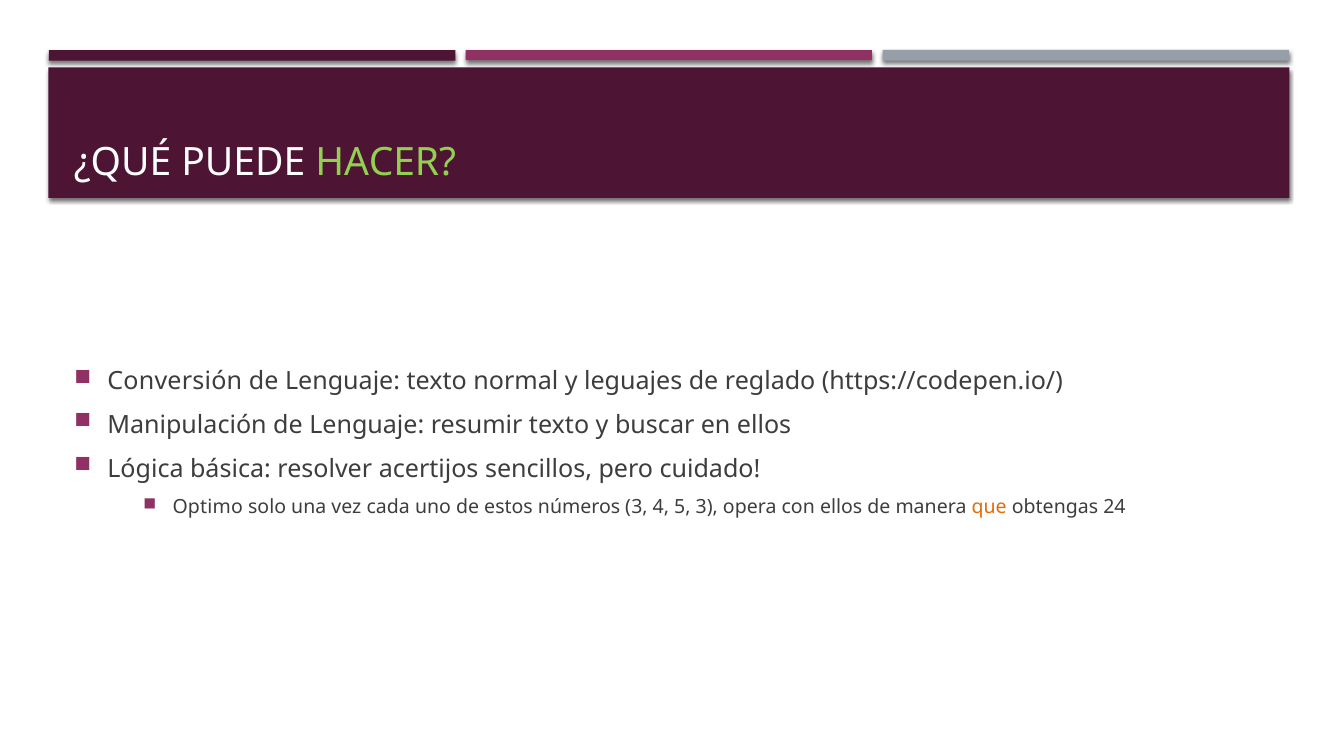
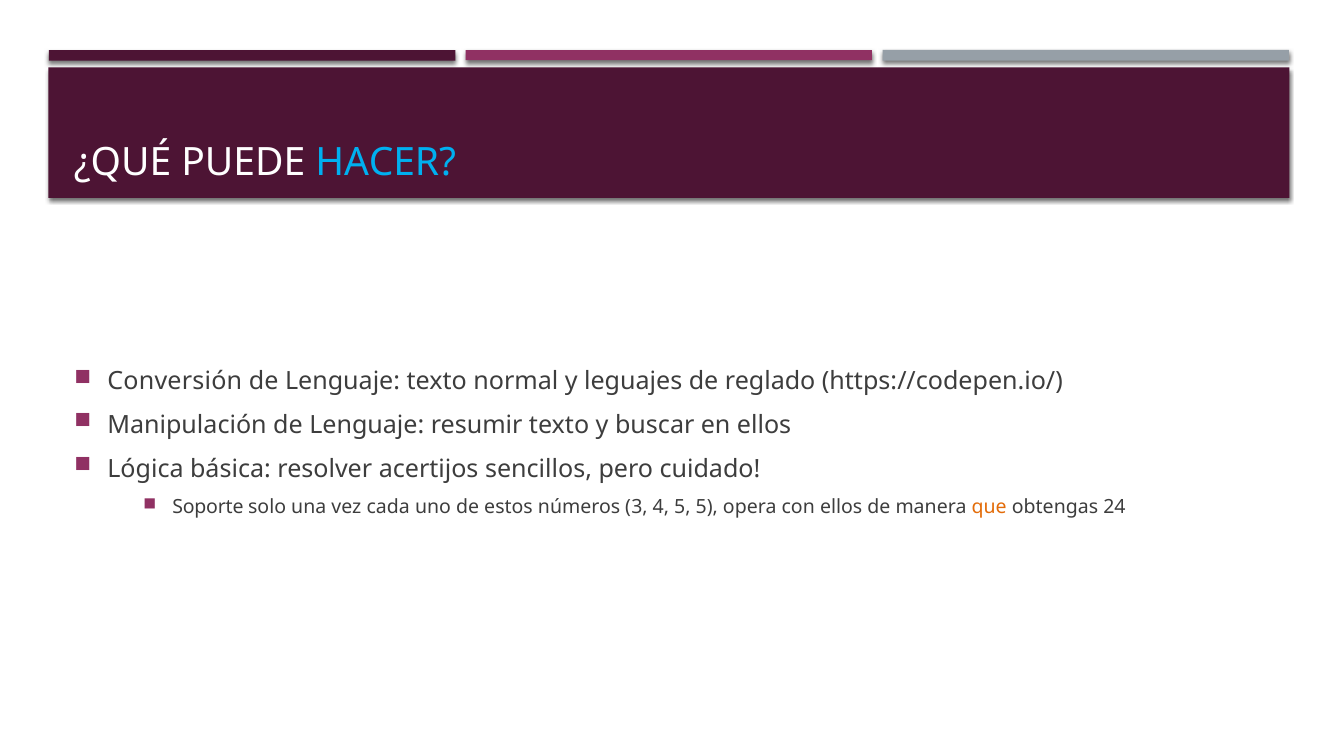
HACER colour: light green -> light blue (386, 163)
Optimo: Optimo -> Soporte (208, 507)
5 3: 3 -> 5 (707, 507)
